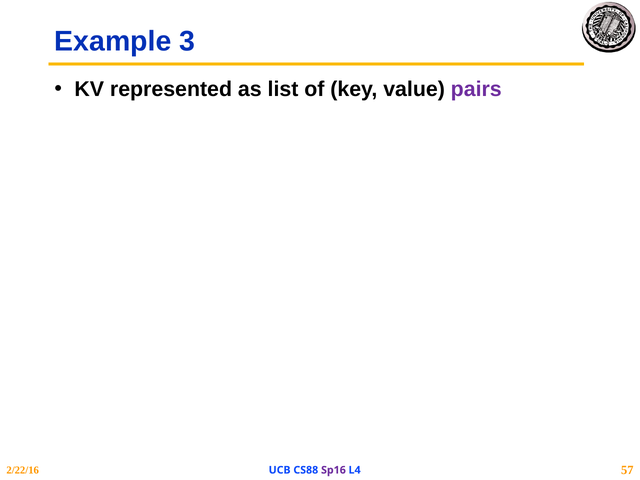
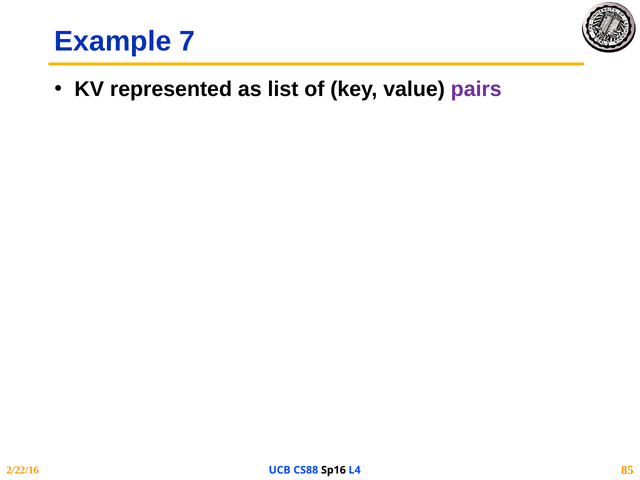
3: 3 -> 7 (187, 42)
Sp16 colour: purple -> black (333, 470)
57: 57 -> 85 (627, 470)
